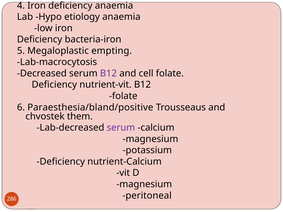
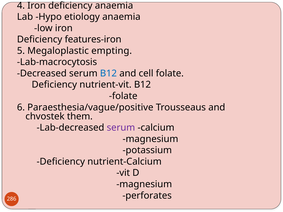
bacteria-iron: bacteria-iron -> features-iron (93, 40)
B12 colour: purple -> blue (108, 73)
Paraesthesia/bland/positive: Paraesthesia/bland/positive -> Paraesthesia/vague/positive (90, 107)
peritoneal: peritoneal -> perforates (147, 196)
